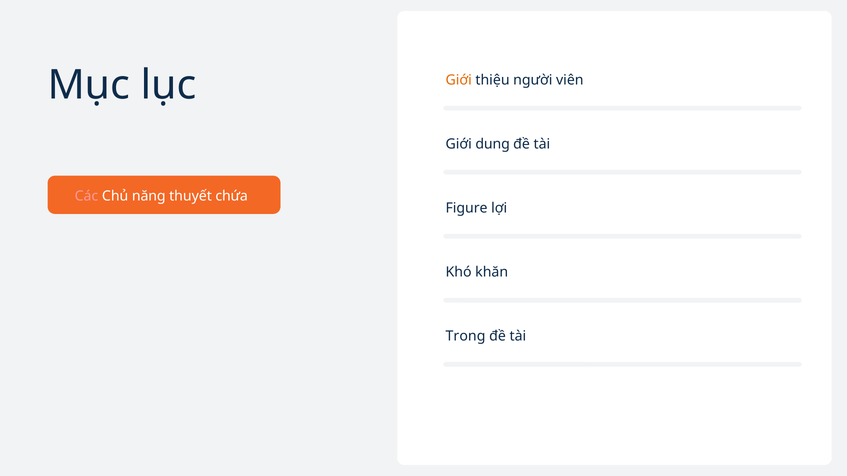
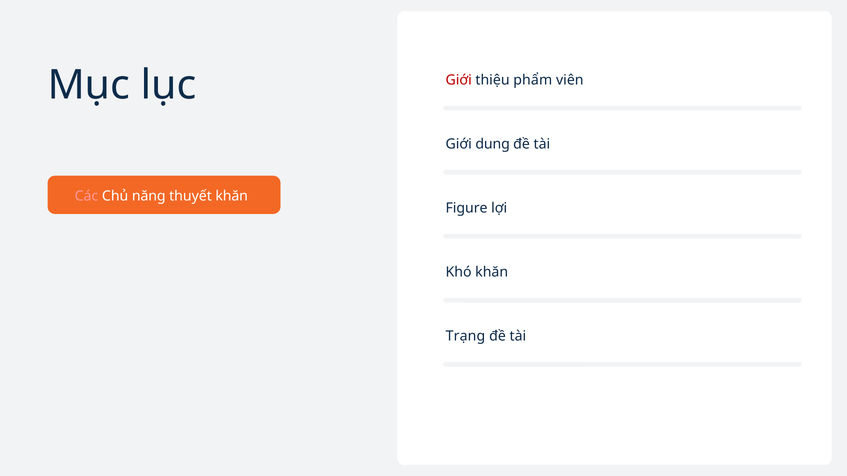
Giới colour: orange -> red (459, 80)
người: người -> phẩm (533, 80)
thuyết chứa: chứa -> khăn (232, 196)
Trong: Trong -> Trạng (465, 337)
